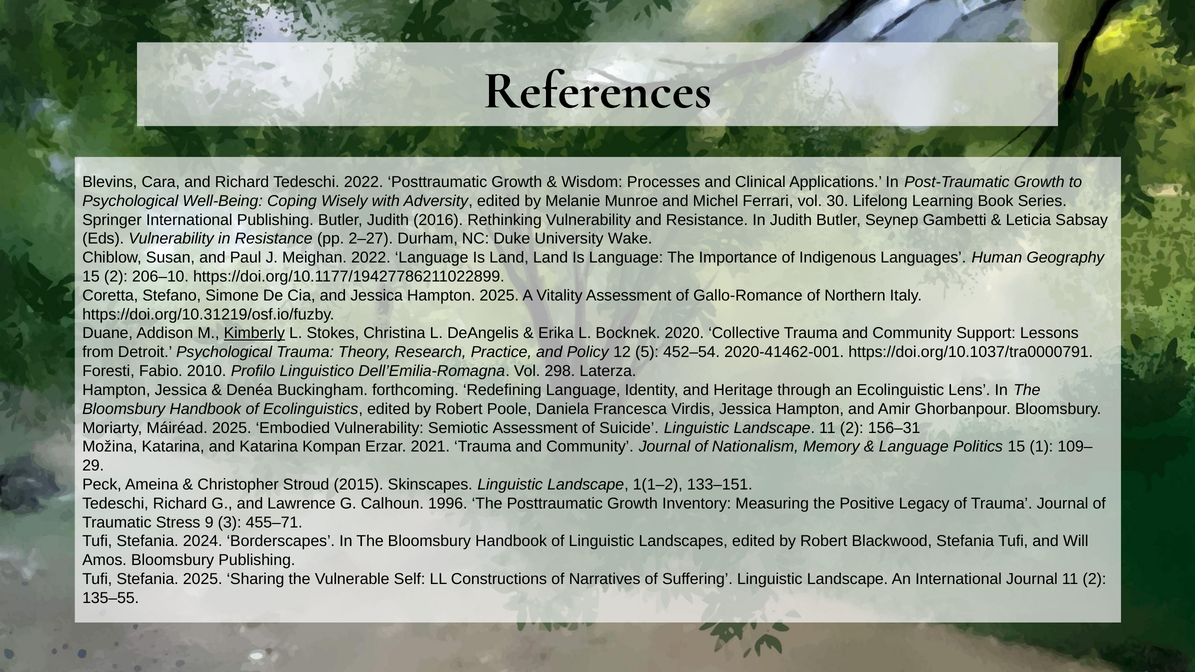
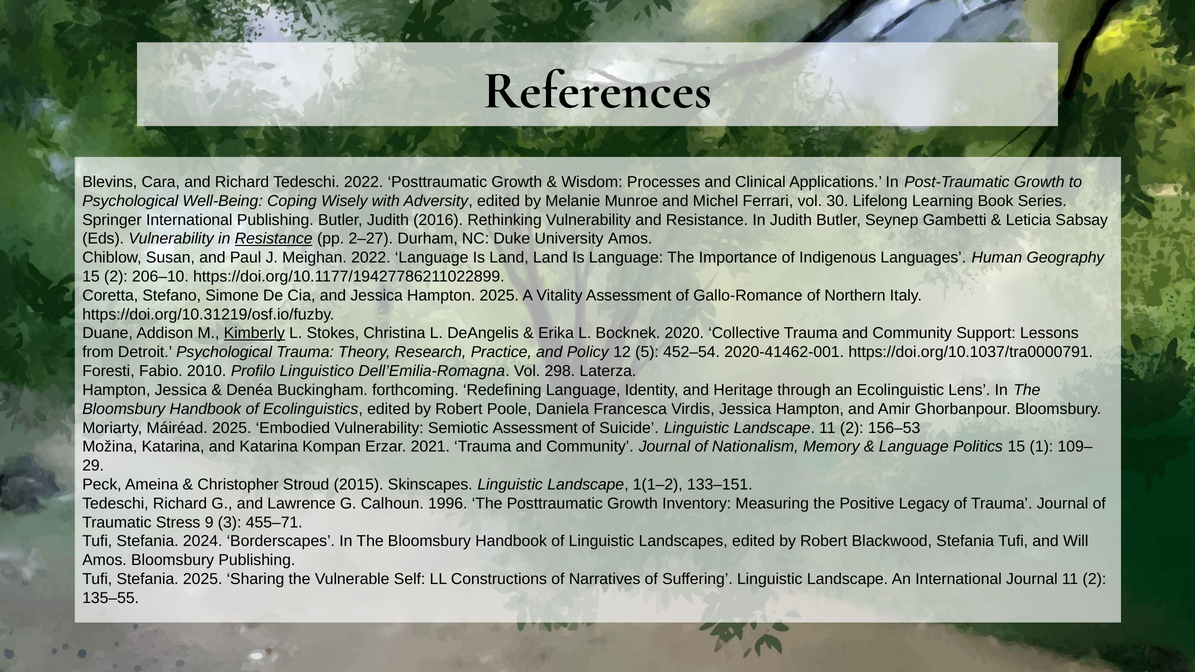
Resistance underline: none -> present (274, 239)
University Wake: Wake -> Amos (630, 239)
156–31: 156–31 -> 156–53 (894, 428)
